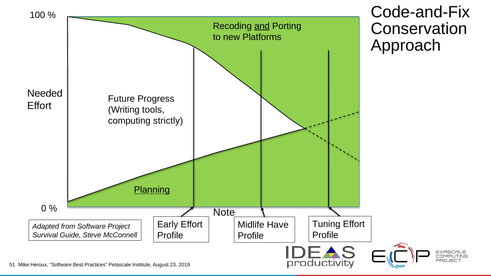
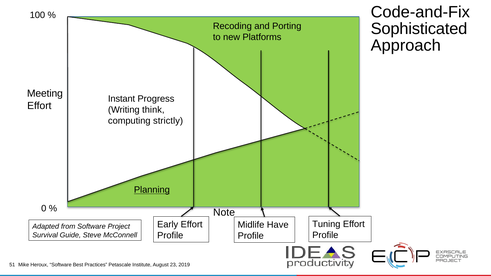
Conservation: Conservation -> Sophisticated (419, 29)
and underline: present -> none (262, 26)
Needed: Needed -> Meeting (45, 94)
Future: Future -> Instant (122, 99)
tools: tools -> think (153, 110)
